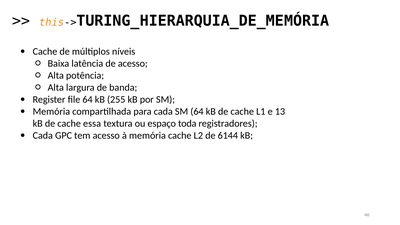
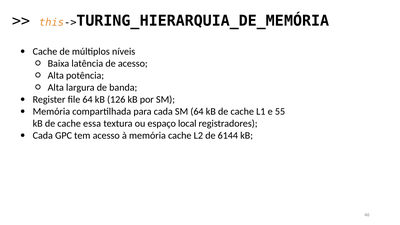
255: 255 -> 126 (116, 100)
13: 13 -> 55 (280, 112)
toda: toda -> local (187, 124)
